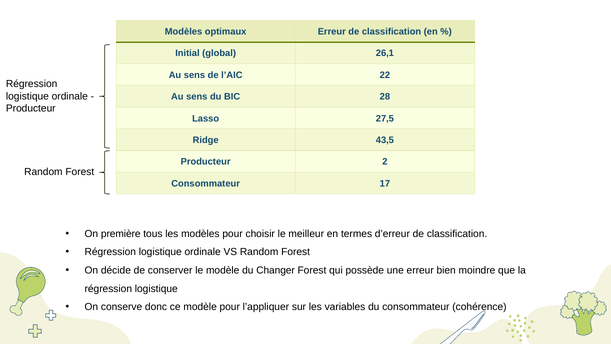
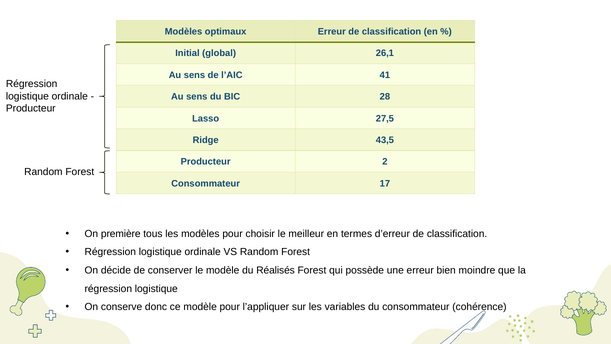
22: 22 -> 41 (385, 75)
Changer: Changer -> Réalisés (276, 270)
